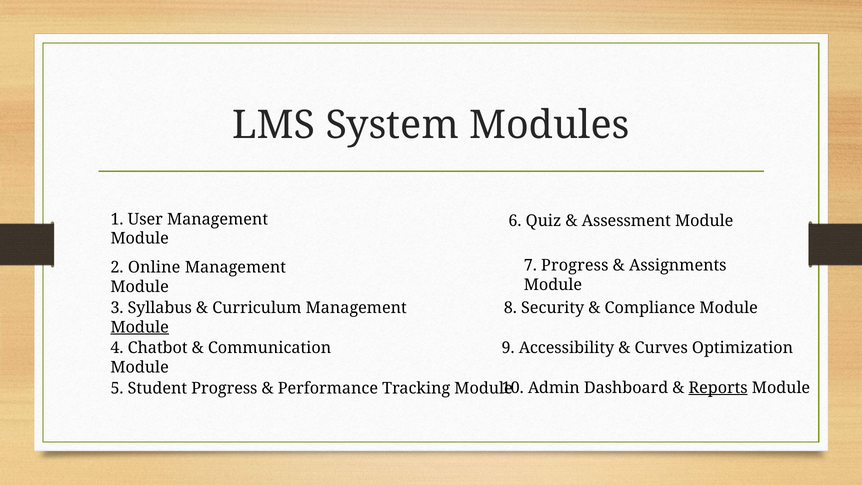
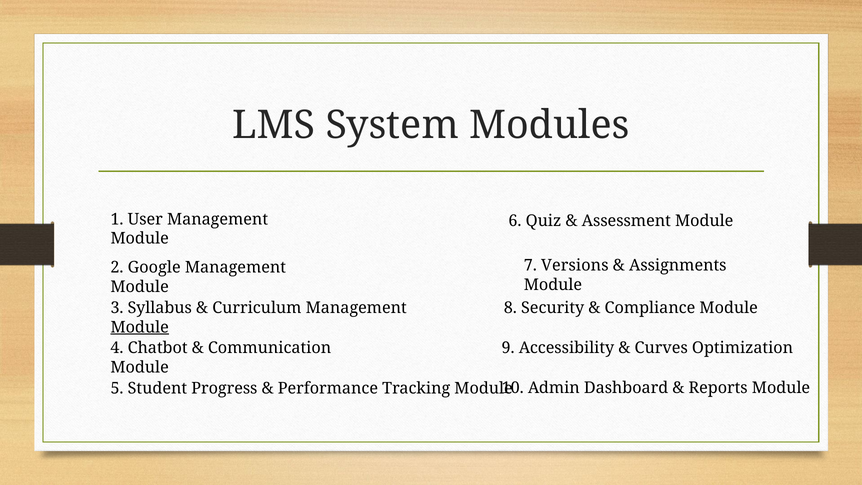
7 Progress: Progress -> Versions (575, 265)
Online: Online -> Google (154, 268)
Reports underline: present -> none (718, 388)
